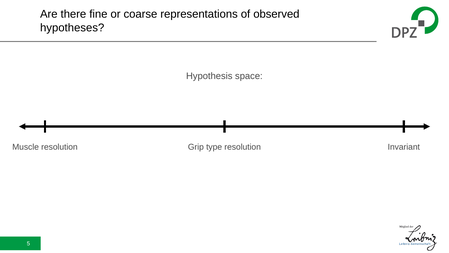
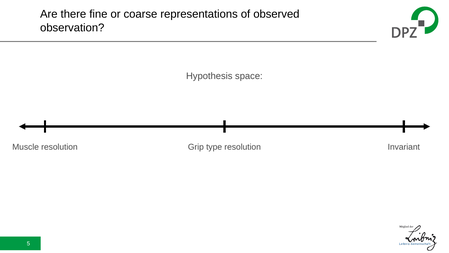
hypotheses: hypotheses -> observation (72, 28)
